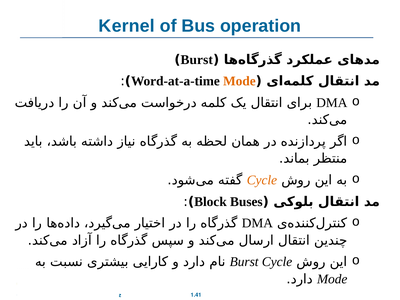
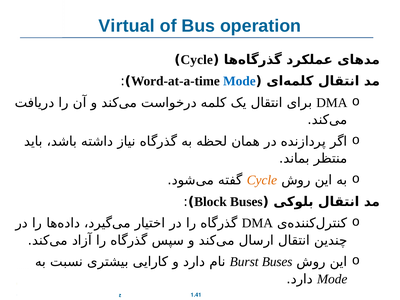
Kernel: Kernel -> Virtual (127, 26)
Burst: Burst -> Cycle (197, 60)
Mode colour: orange -> blue (239, 81)
Burst Cycle: Cycle -> Buses (277, 262)
